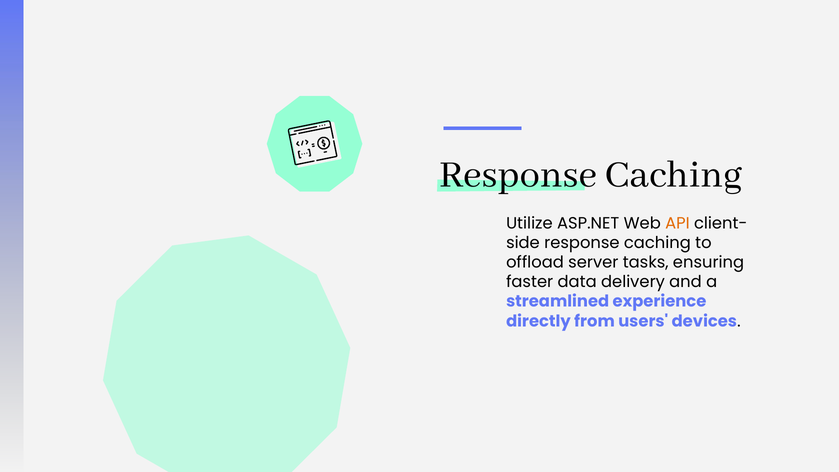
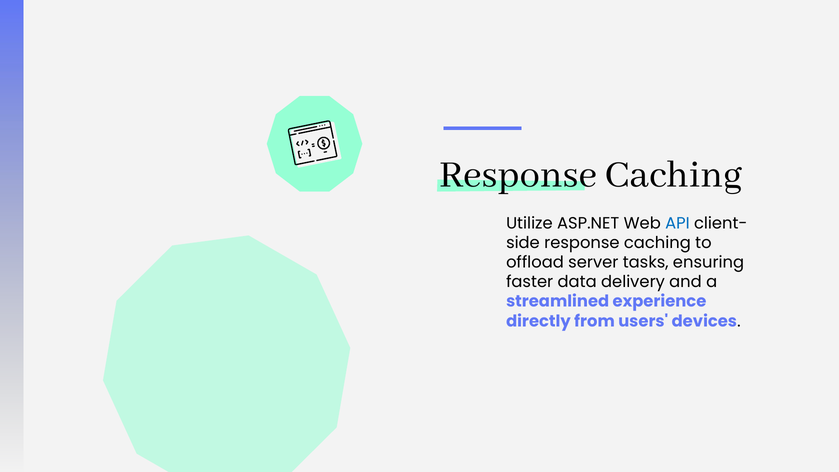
API colour: orange -> blue (677, 223)
